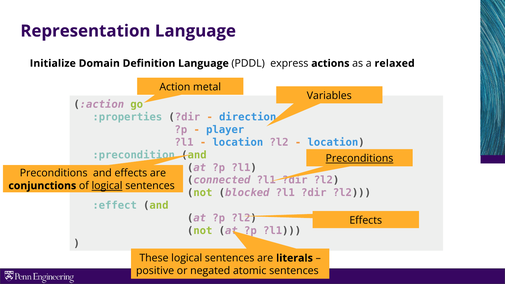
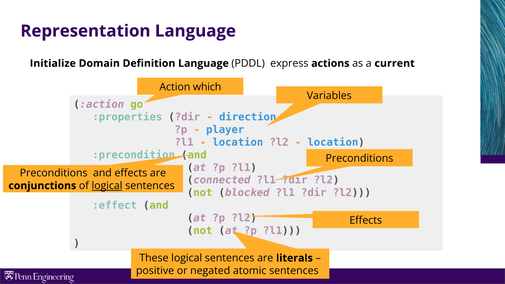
relaxed: relaxed -> current (395, 63)
metal: metal -> which (207, 87)
Preconditions underline: present -> none (359, 158)
